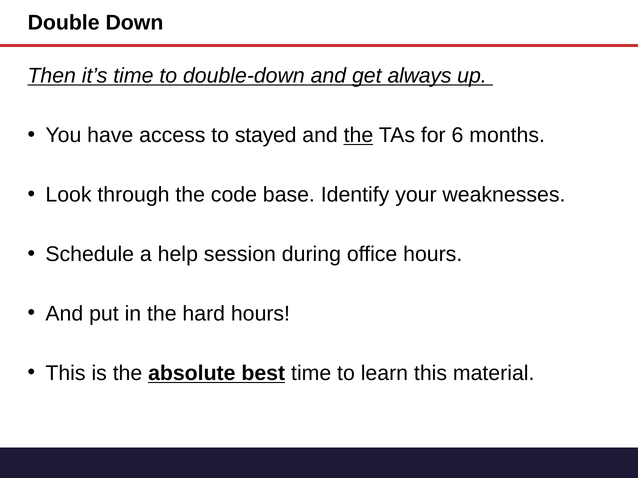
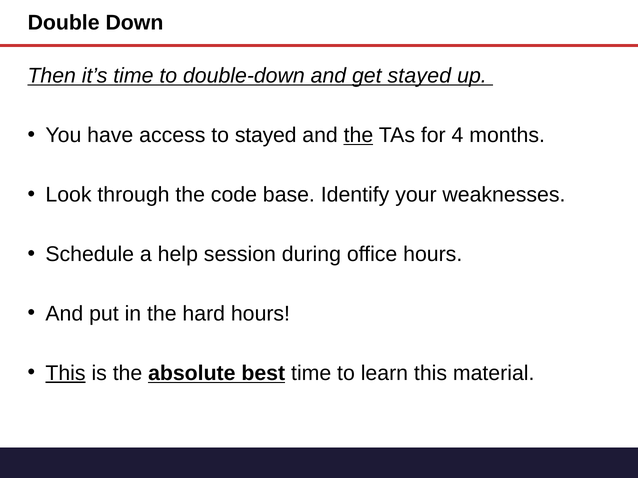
get always: always -> stayed (419, 76)
6: 6 -> 4 (457, 135)
This underline: none -> present (66, 374)
